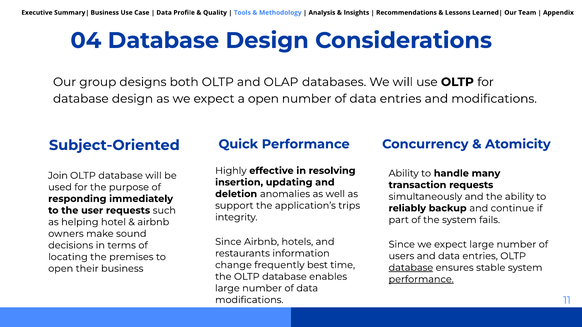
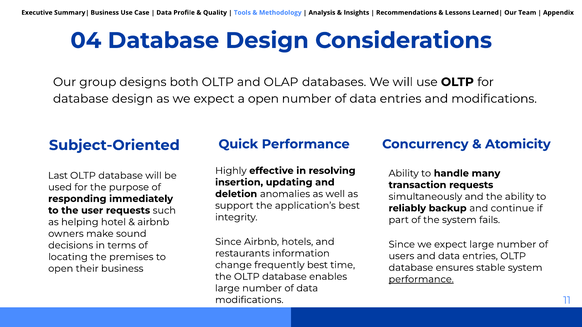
Join: Join -> Last (58, 176)
application’s trips: trips -> best (349, 206)
database underline: present -> none (411, 268)
